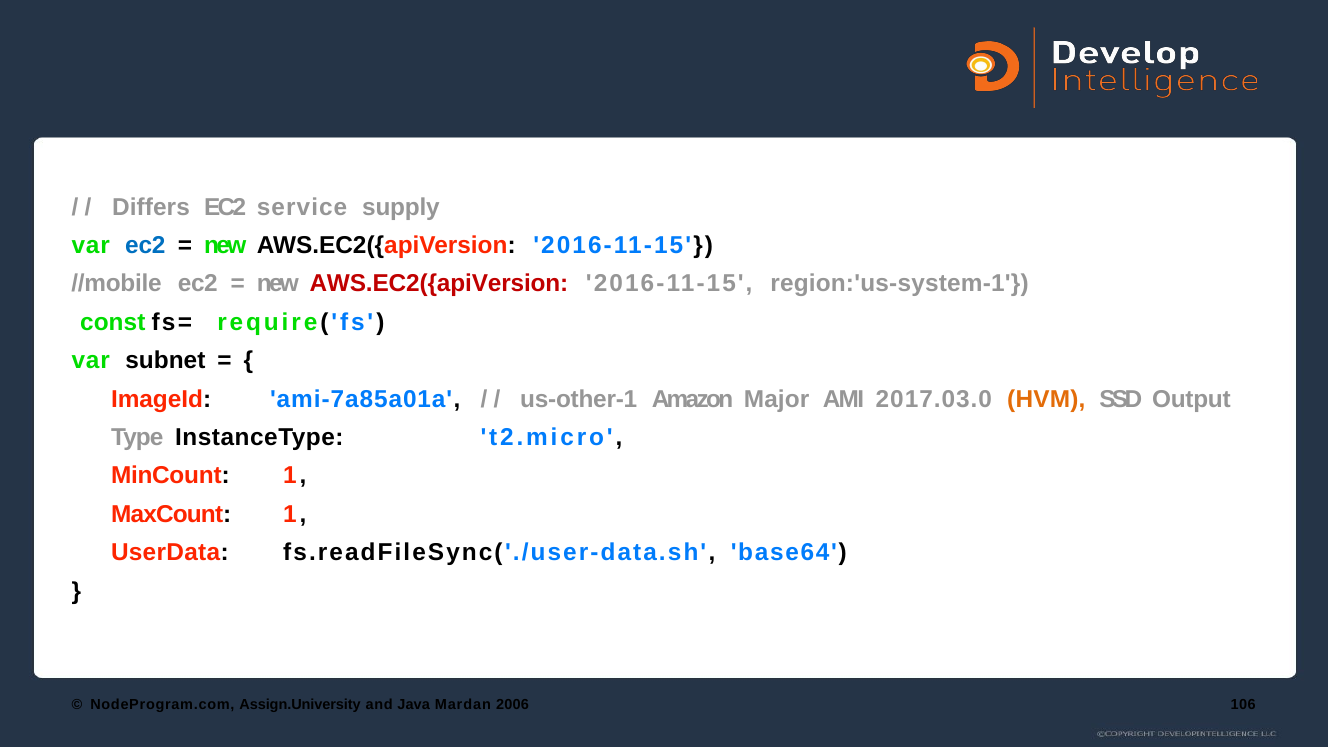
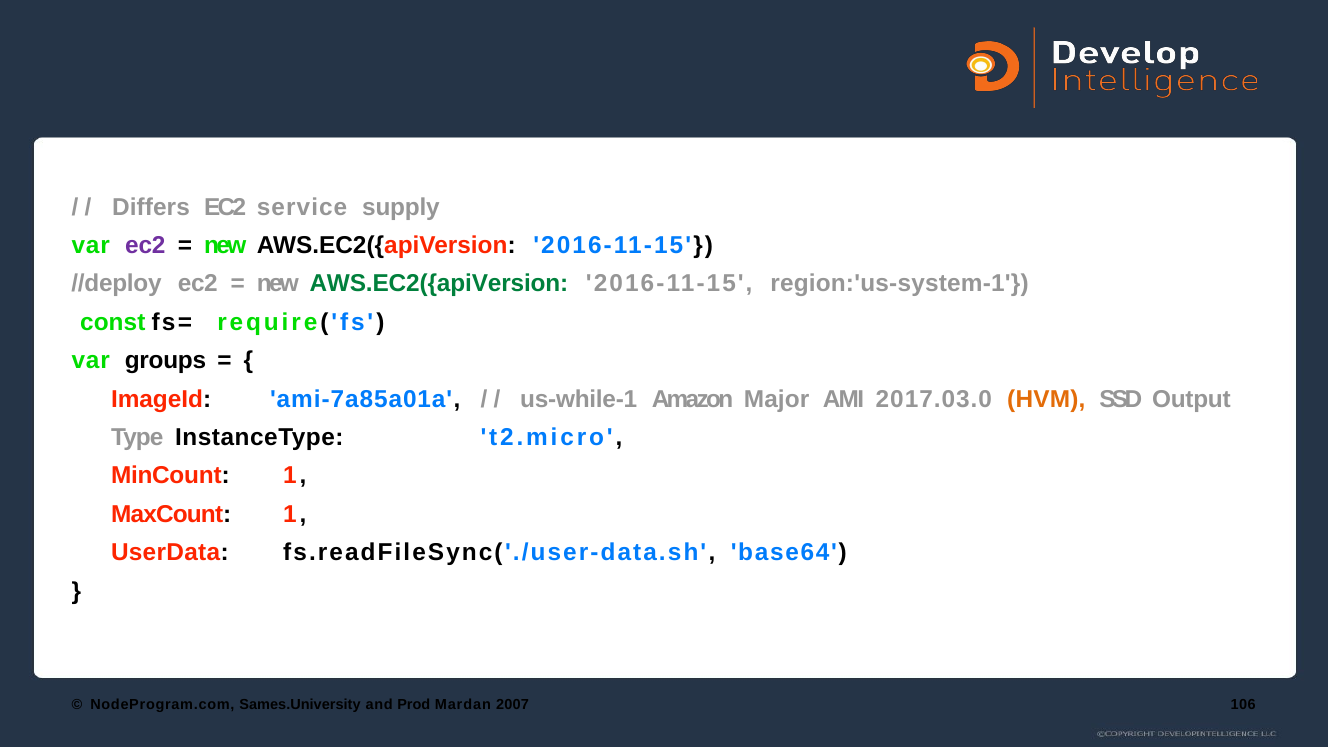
ec2 colour: blue -> purple (145, 246)
//mobile: //mobile -> //deploy (117, 284)
AWS.EC2({apiVersion colour: red -> green (439, 284)
subnet: subnet -> groups (166, 361)
us-other-1: us-other-1 -> us-while-1 (579, 399)
Assign.University: Assign.University -> Sames.University (300, 705)
Java: Java -> Prod (414, 705)
2006: 2006 -> 2007 (512, 705)
